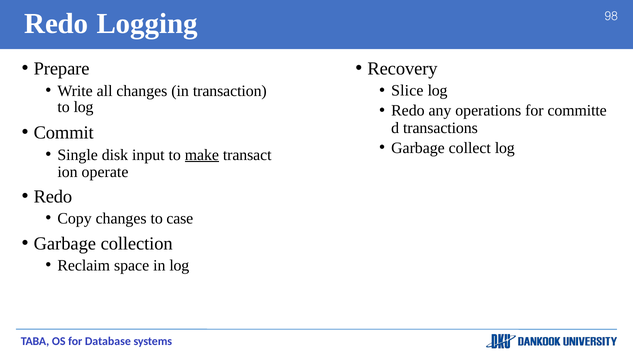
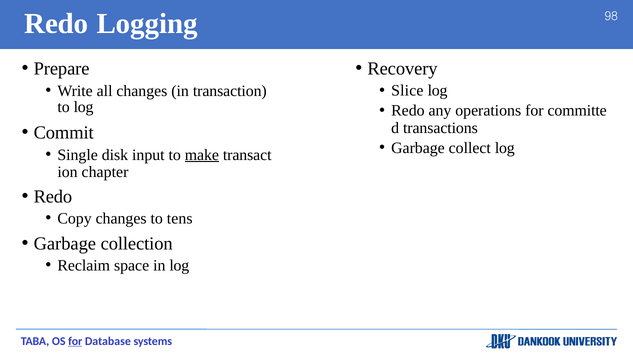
operate: operate -> chapter (105, 172)
case: case -> tens (180, 219)
for underline: none -> present (75, 341)
